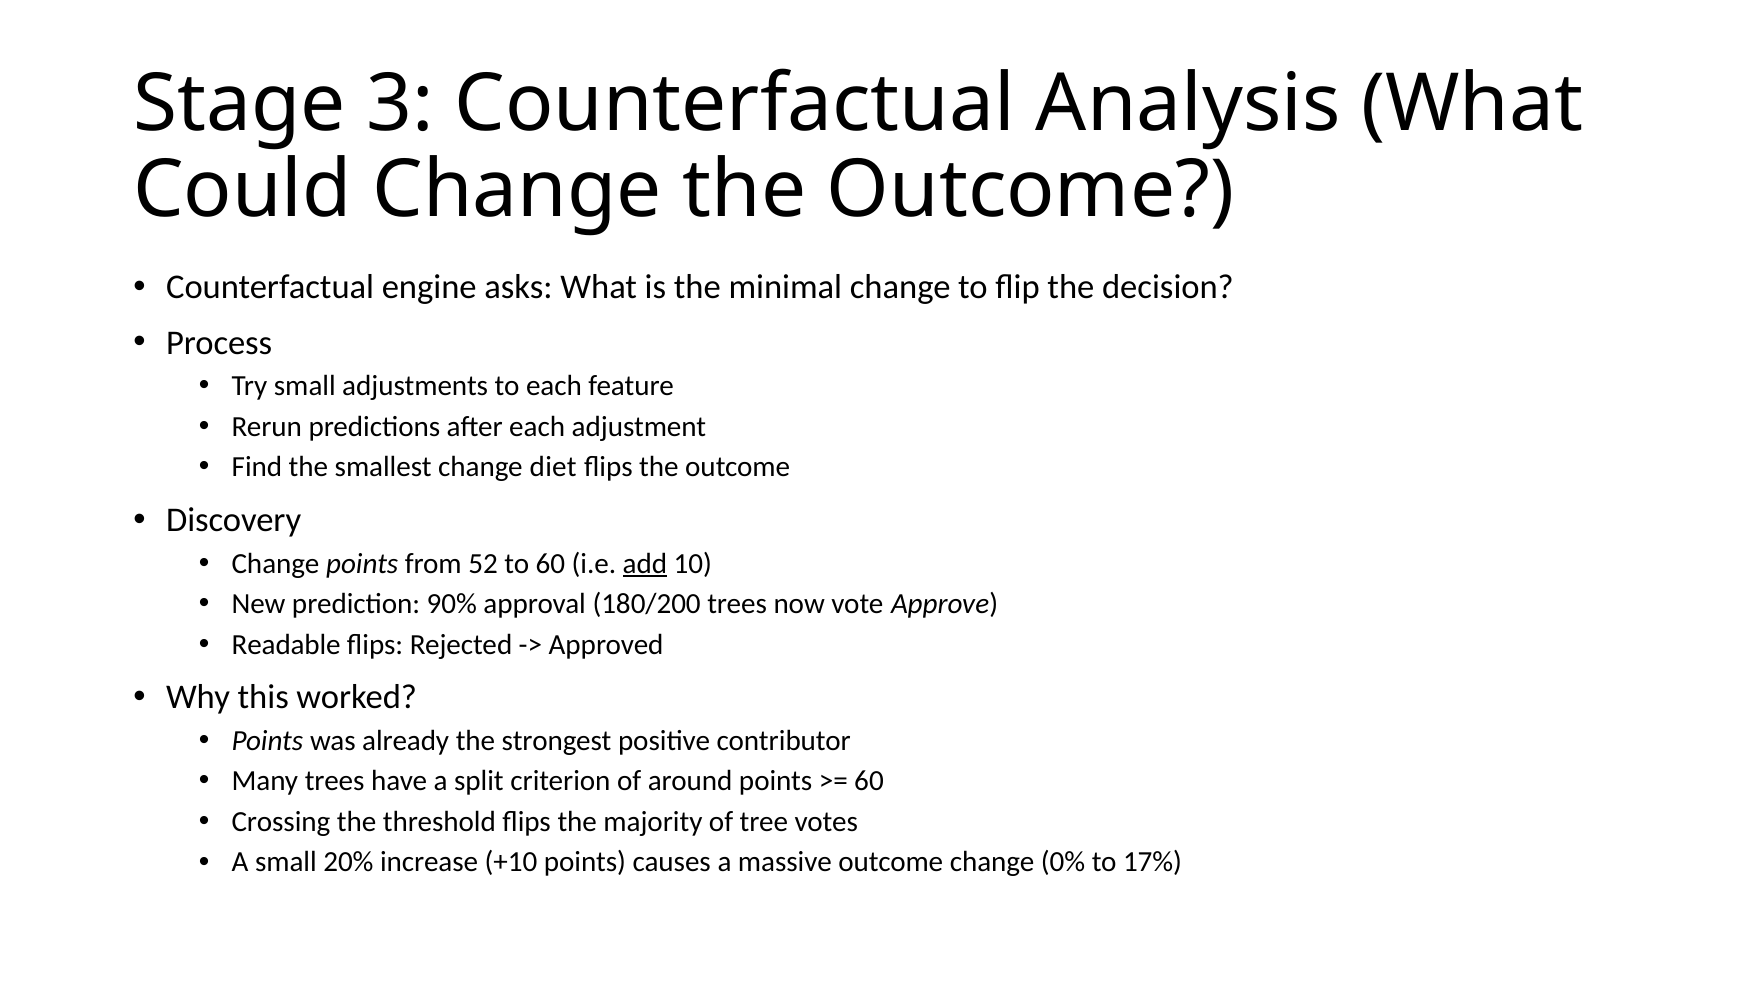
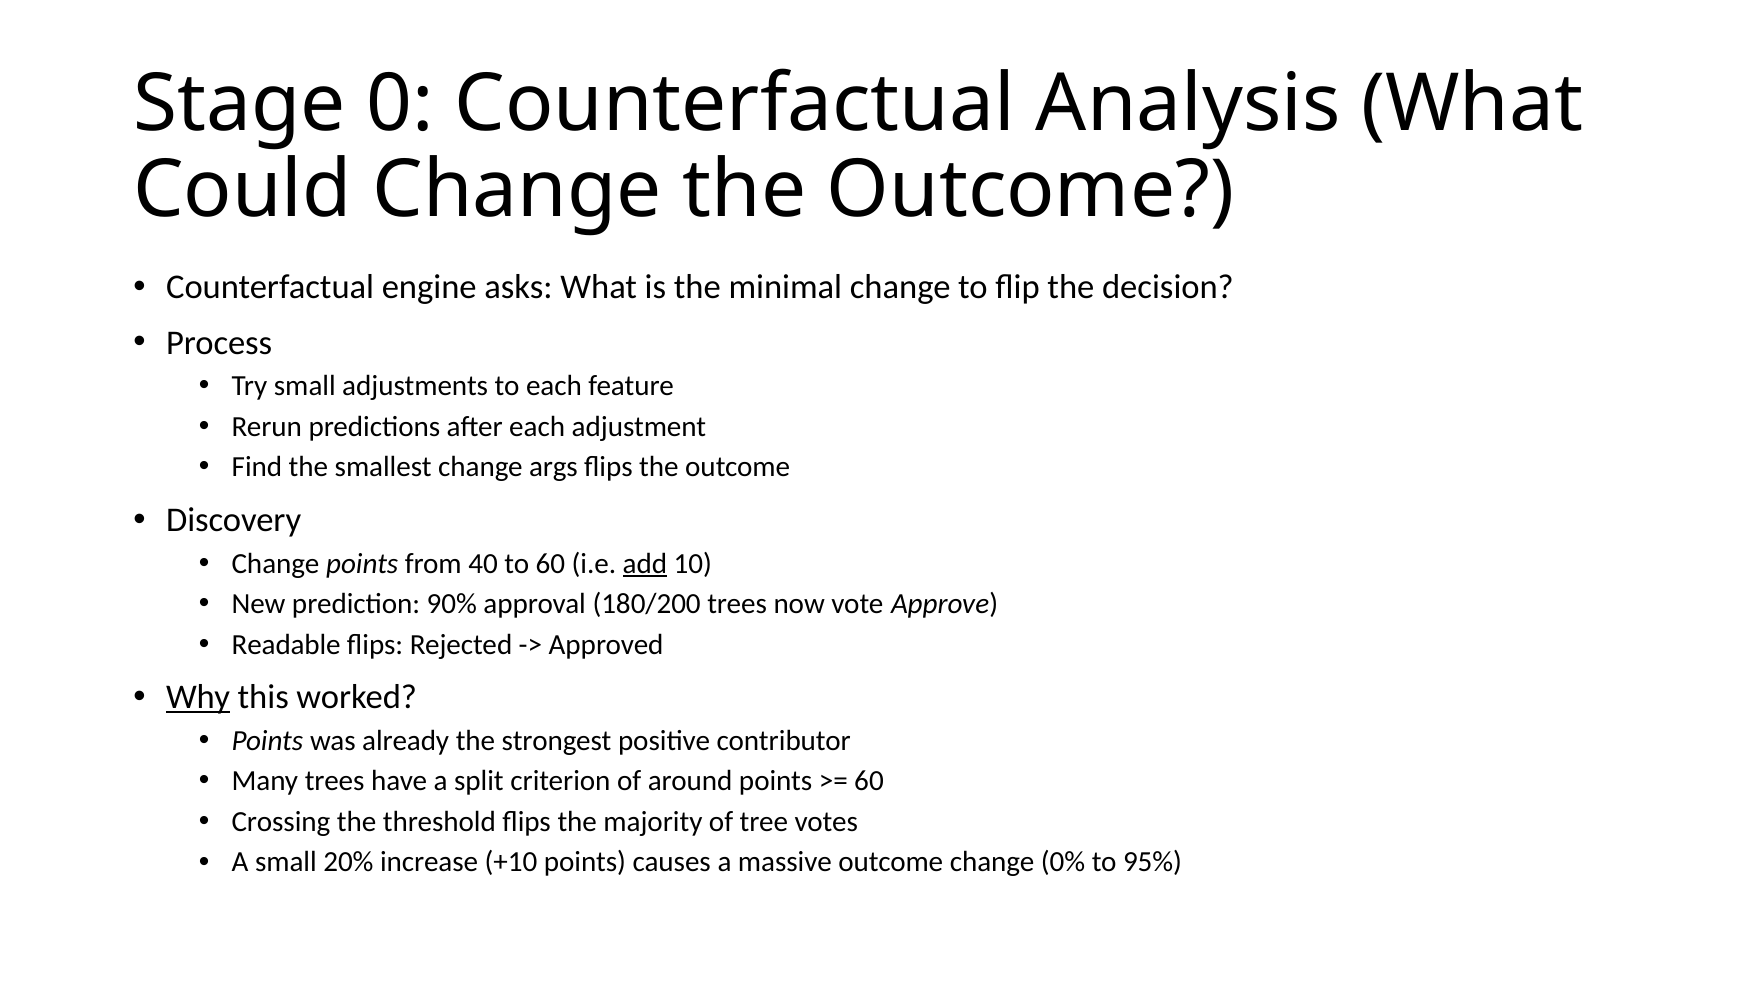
3: 3 -> 0 (400, 104)
diet: diet -> args (553, 467)
52: 52 -> 40 (483, 563)
Why underline: none -> present (198, 697)
17%: 17% -> 95% (1153, 862)
